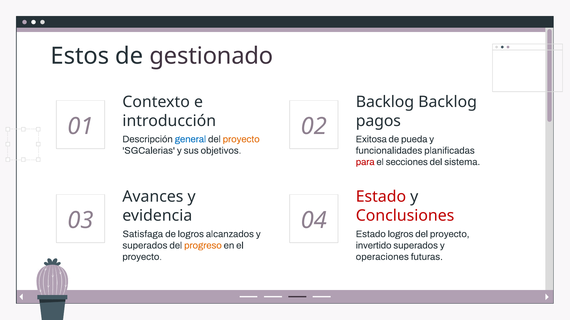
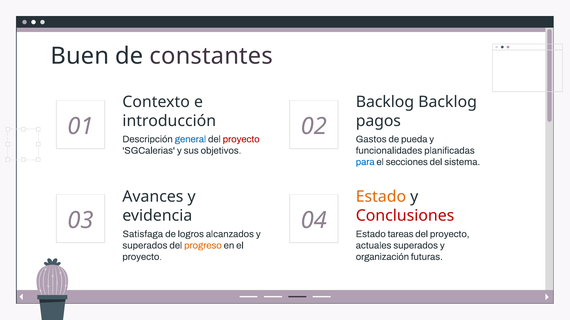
Estos: Estos -> Buen (80, 56)
gestionado: gestionado -> constantes (211, 56)
proyecto colour: orange -> red (241, 139)
Exitosa: Exitosa -> Gastos (371, 139)
para colour: red -> blue (365, 162)
Estado colour: red -> orange (381, 197)
Estado logros: logros -> tareas (401, 234)
invertido: invertido -> actuales (374, 246)
operaciones: operaciones -> organización (382, 257)
